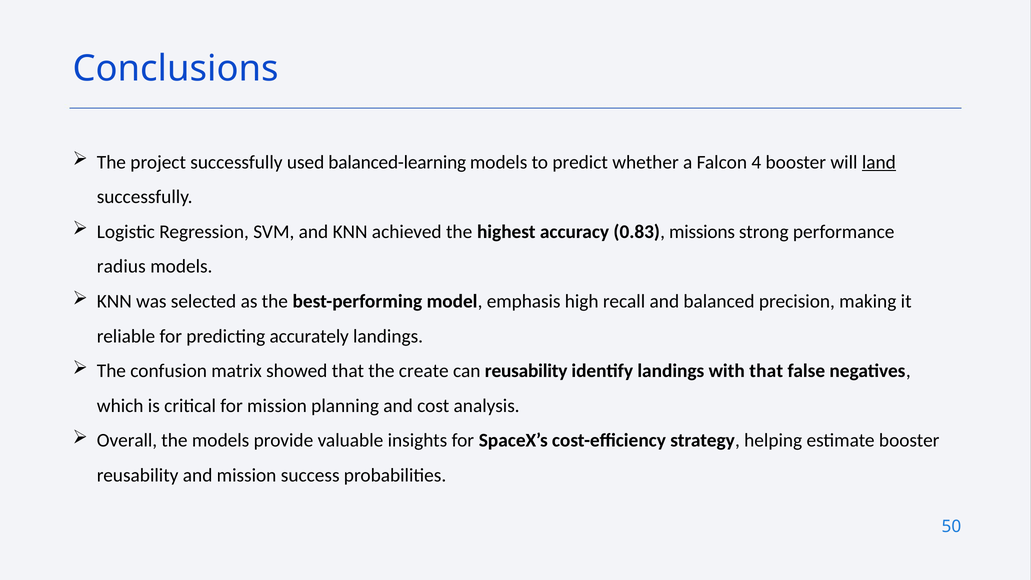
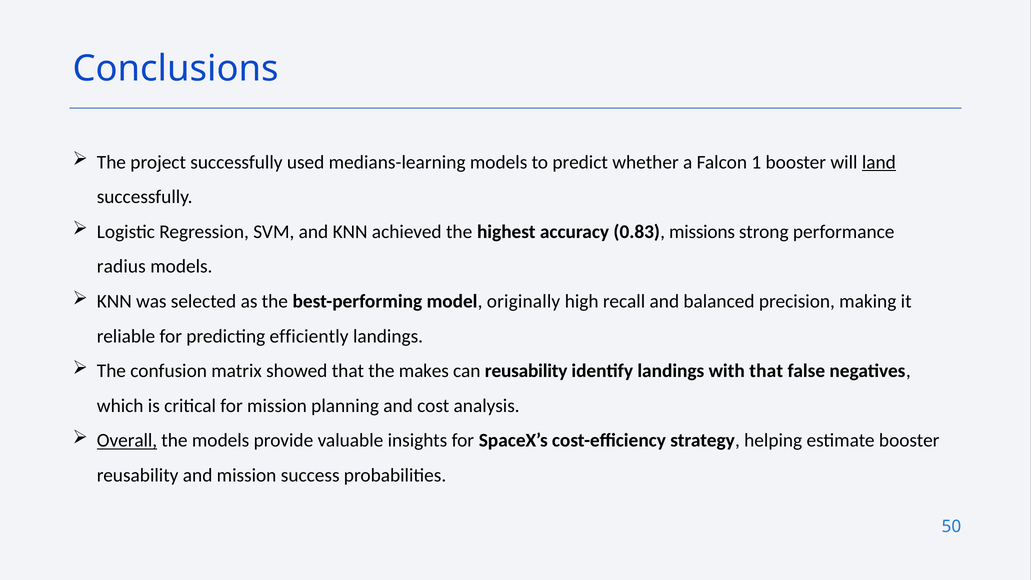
balanced-learning: balanced-learning -> medians-learning (397, 162)
4: 4 -> 1 (756, 162)
emphasis: emphasis -> originally (524, 301)
accurately: accurately -> efficiently (309, 336)
create: create -> makes (424, 371)
Overall underline: none -> present (127, 440)
